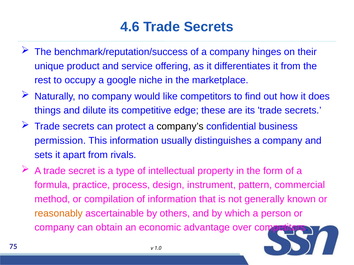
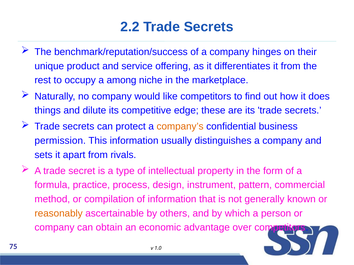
4.6: 4.6 -> 2.2 (130, 27)
google: google -> among (122, 80)
company’s colour: black -> orange (180, 127)
